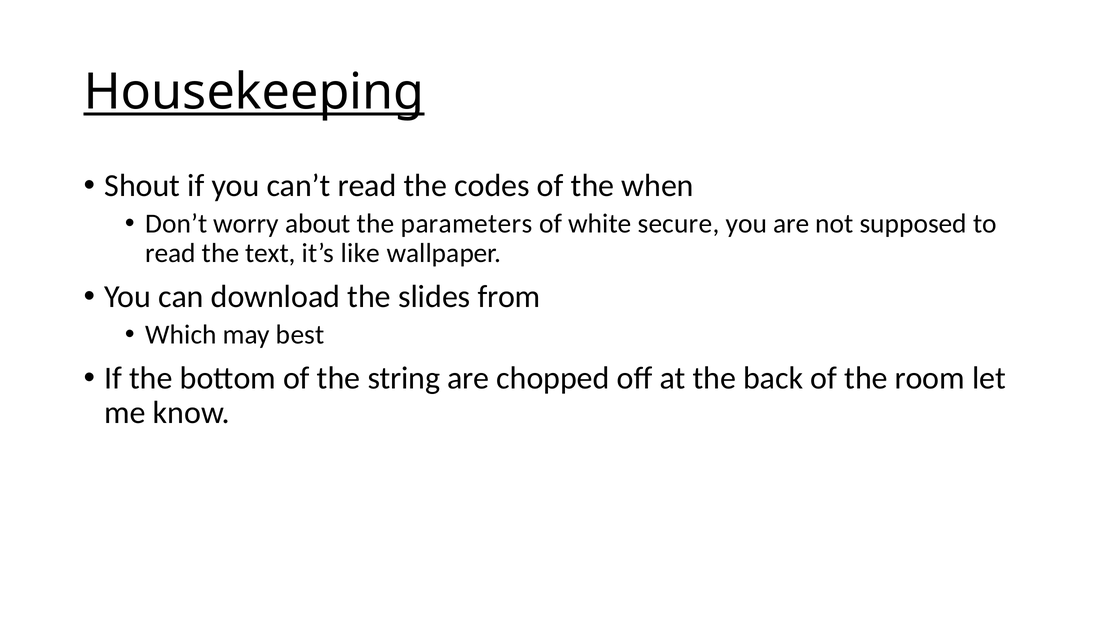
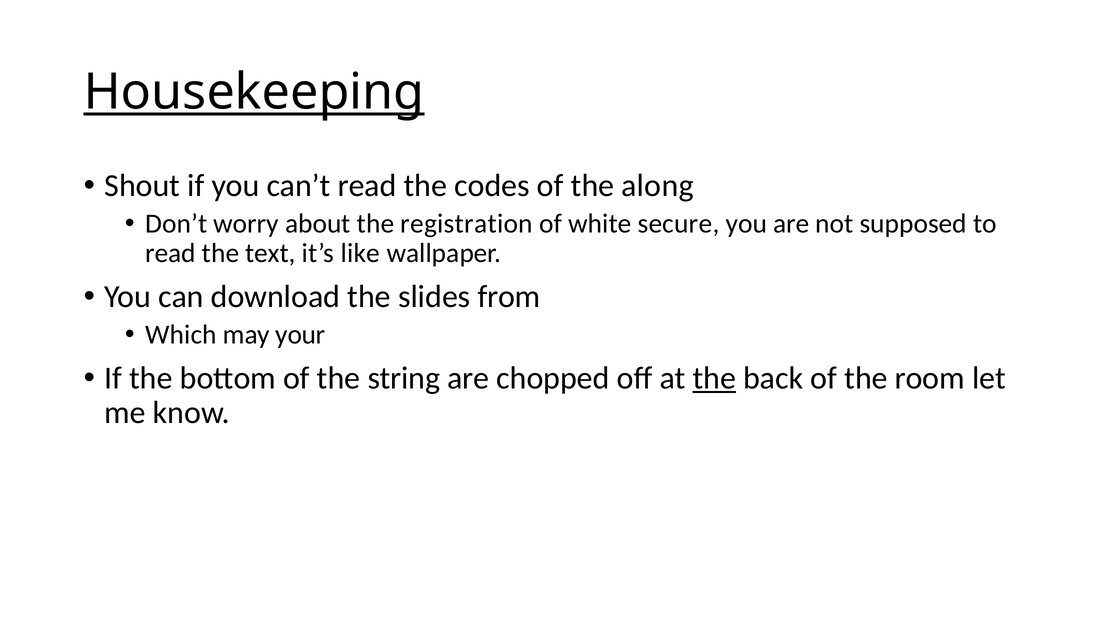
when: when -> along (657, 186)
parameters: parameters -> registration (467, 223)
best: best -> your (300, 335)
the underline: none -> present (714, 378)
